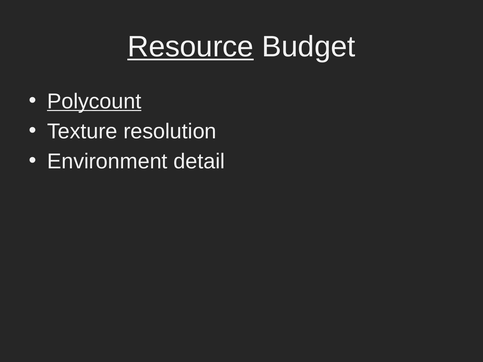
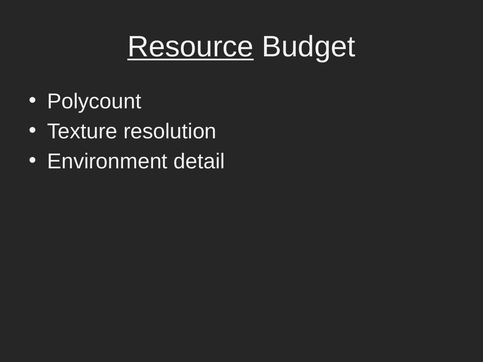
Polycount underline: present -> none (94, 101)
